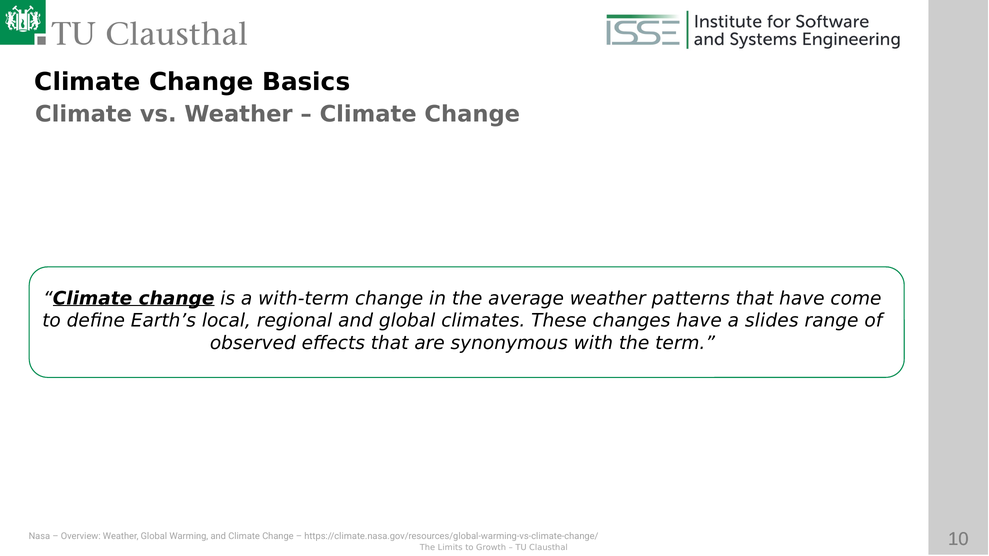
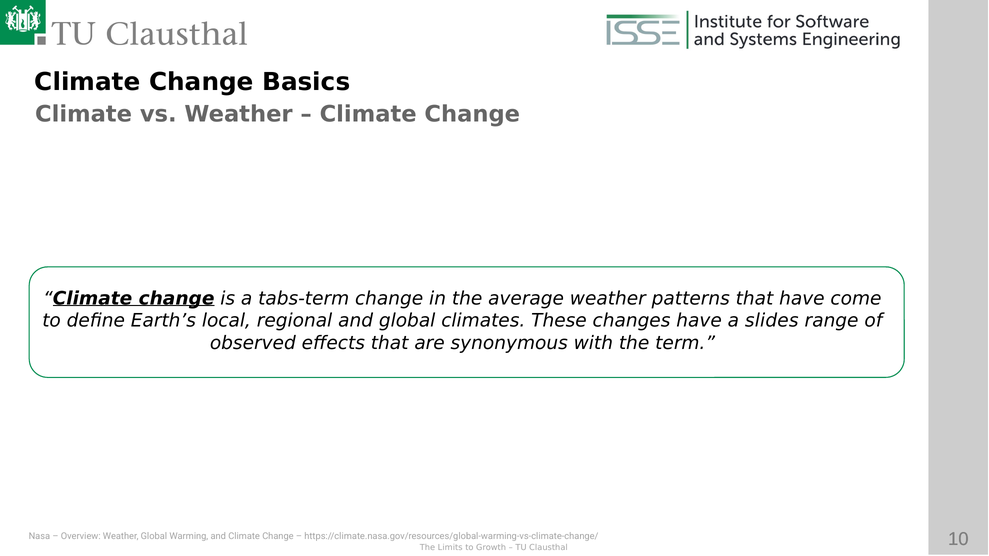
with-term: with-term -> tabs-term (304, 299)
